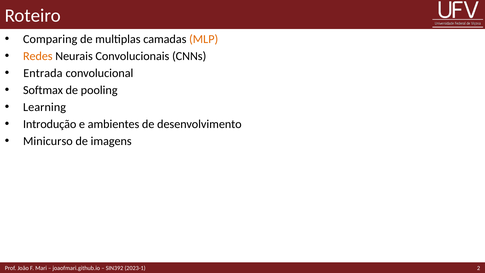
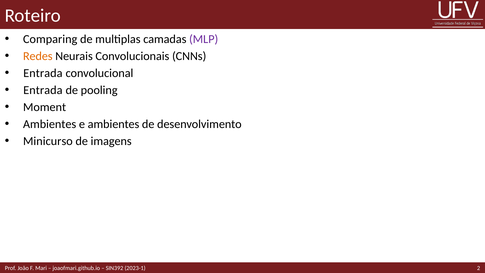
MLP colour: orange -> purple (204, 39)
Softmax: Softmax -> Entrada (43, 90)
Learning: Learning -> Moment (45, 107)
Introdução: Introdução -> Ambientes (50, 124)
